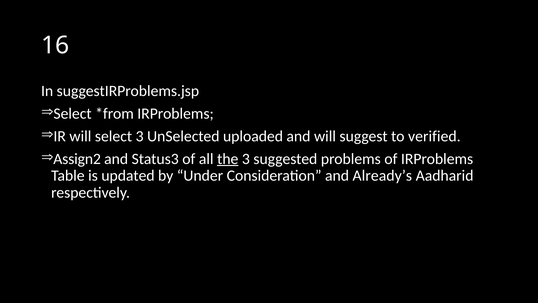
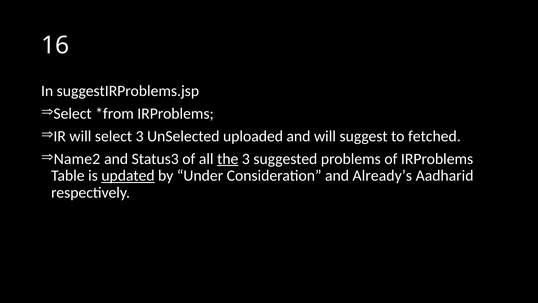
verified: verified -> fetched (434, 136)
Assign2: Assign2 -> Name2 (77, 159)
updated underline: none -> present (128, 176)
